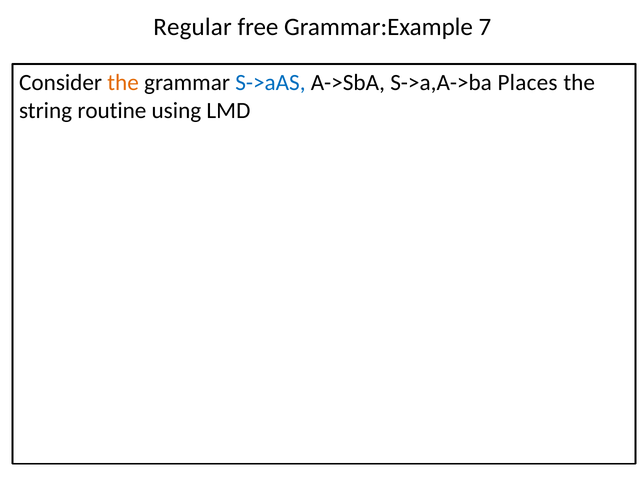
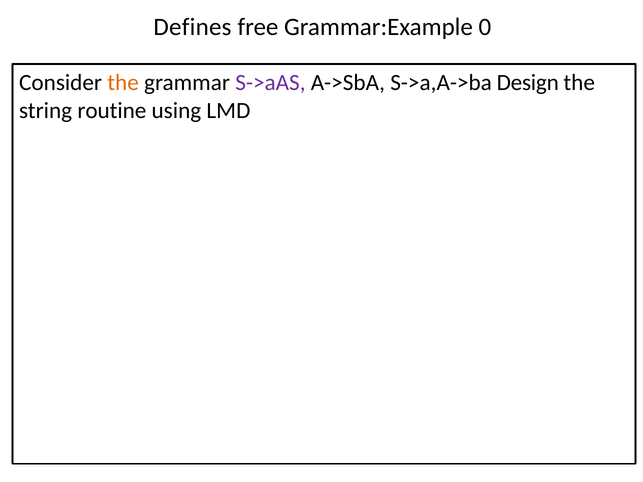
Regular: Regular -> Defines (192, 27)
7: 7 -> 0 (485, 27)
S->aAS colour: blue -> purple (270, 83)
Places: Places -> Design (528, 83)
